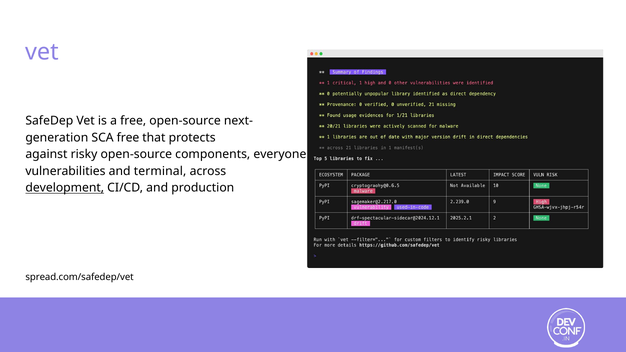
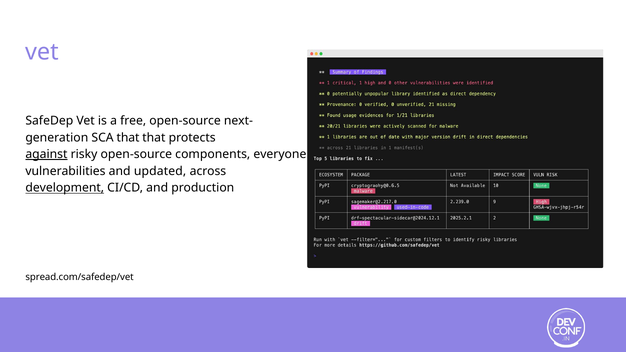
SCA free: free -> that (128, 138)
against underline: none -> present (46, 154)
terminal: terminal -> updated (160, 171)
